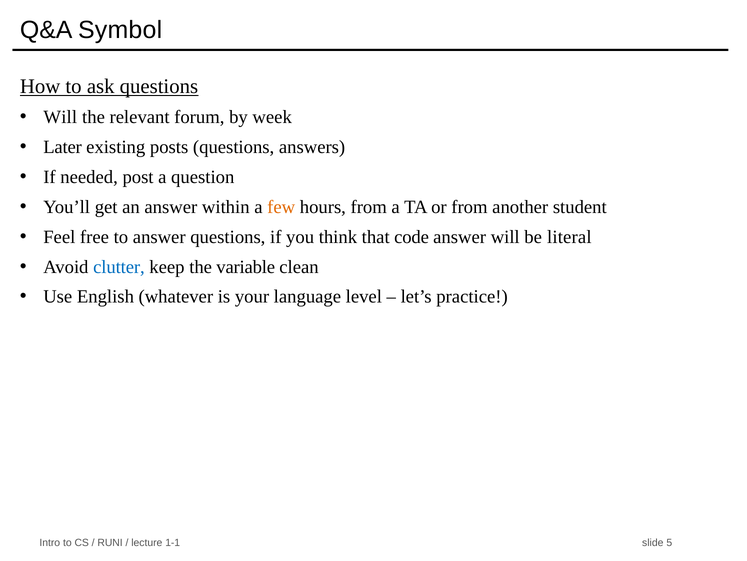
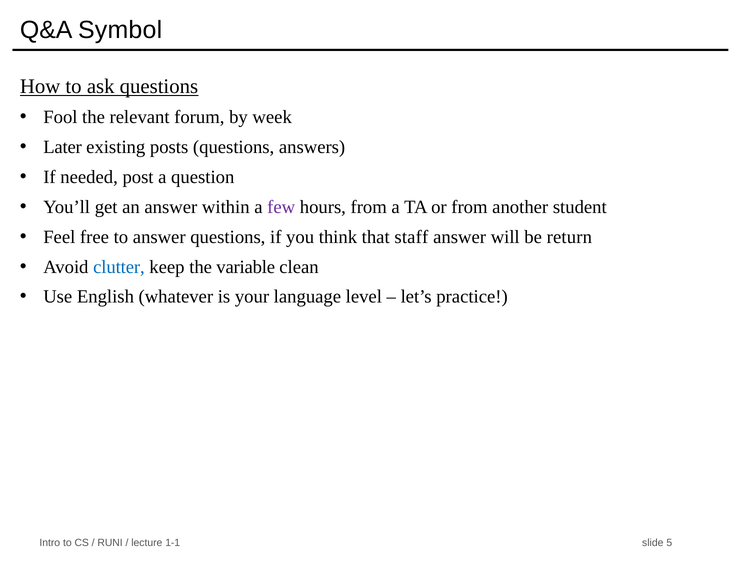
Will: Will -> Fool (60, 117)
few colour: orange -> purple (281, 207)
code: code -> staff (411, 237)
literal: literal -> return (569, 237)
